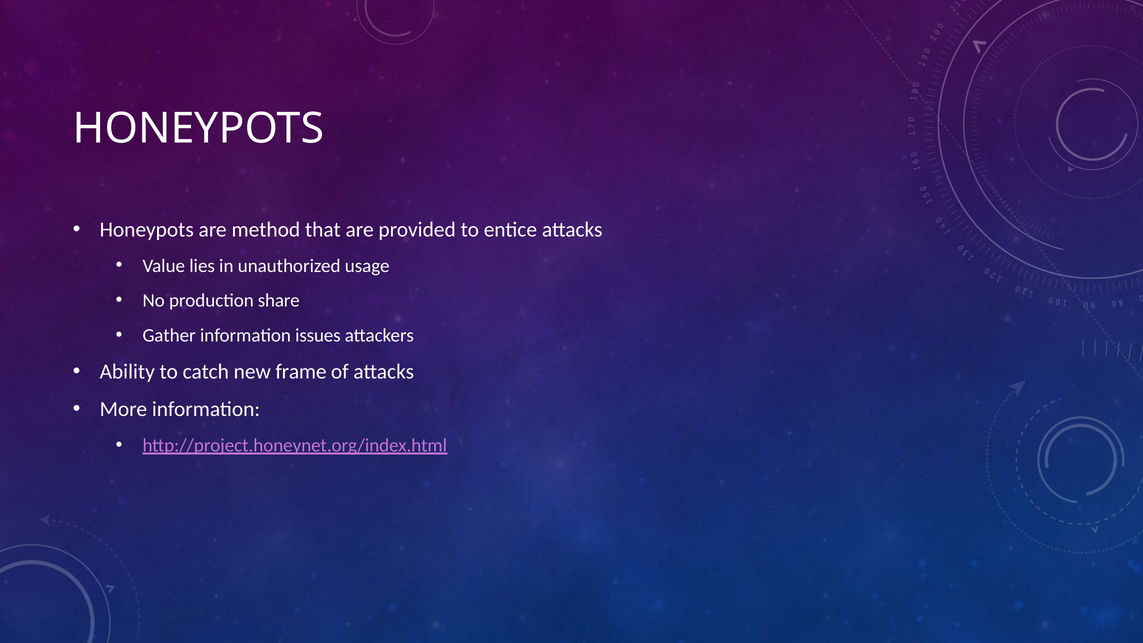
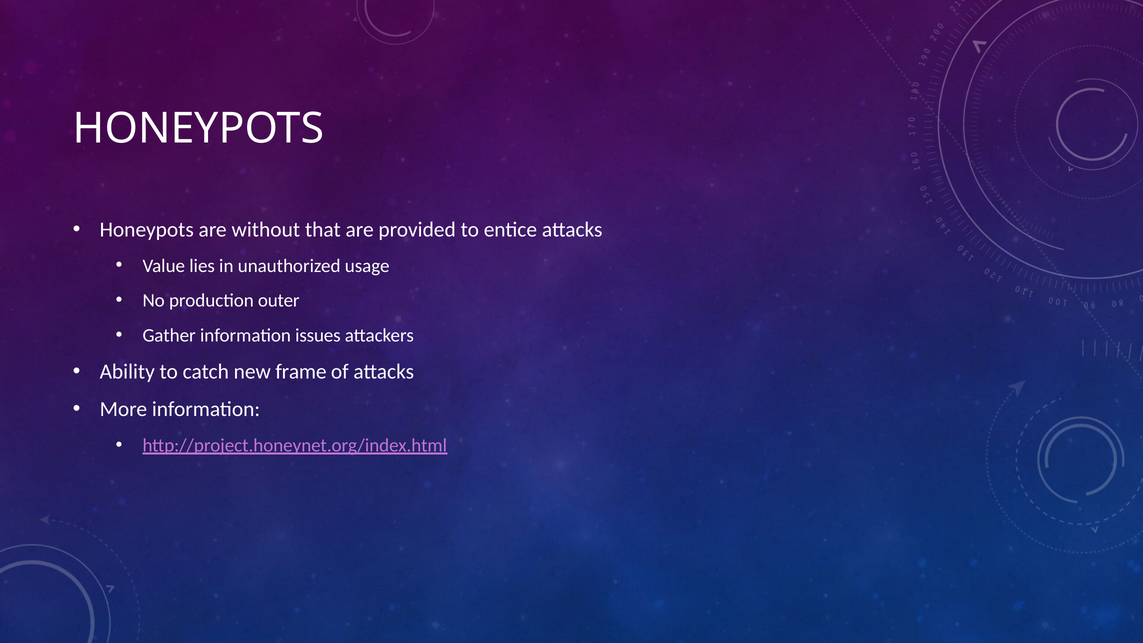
method: method -> without (266, 230)
share: share -> outer (279, 301)
